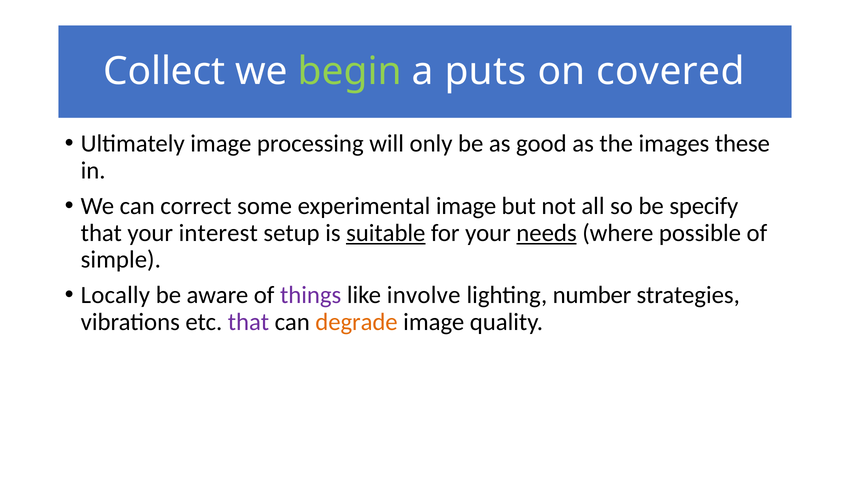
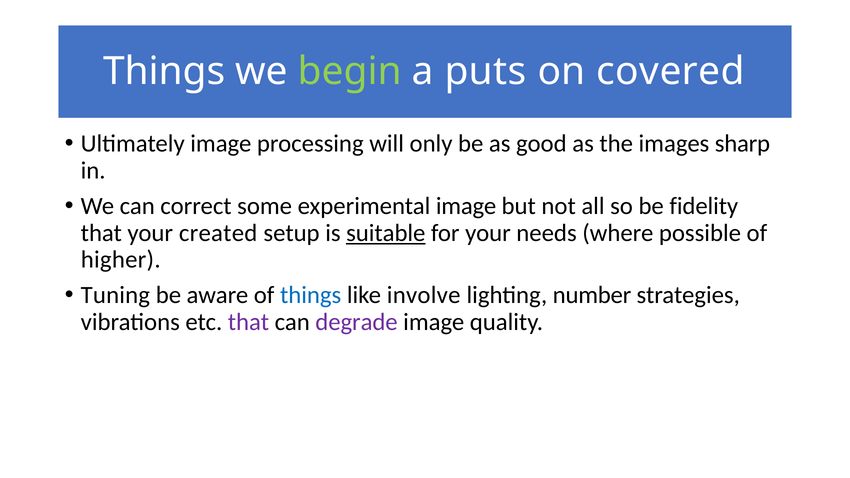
Collect: Collect -> Things (164, 71)
these: these -> sharp (742, 144)
specify: specify -> fidelity (704, 206)
interest: interest -> created (218, 233)
needs underline: present -> none (547, 233)
simple: simple -> higher (121, 260)
Locally: Locally -> Tuning (115, 295)
things colour: purple -> blue (311, 295)
degrade colour: orange -> purple (357, 322)
